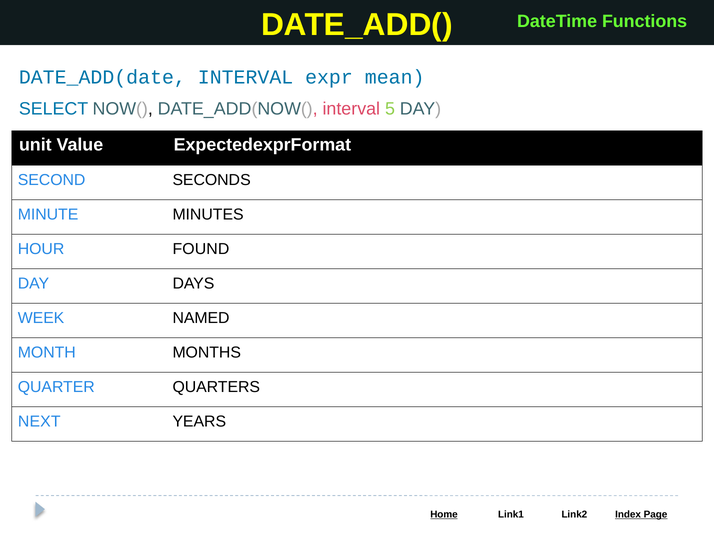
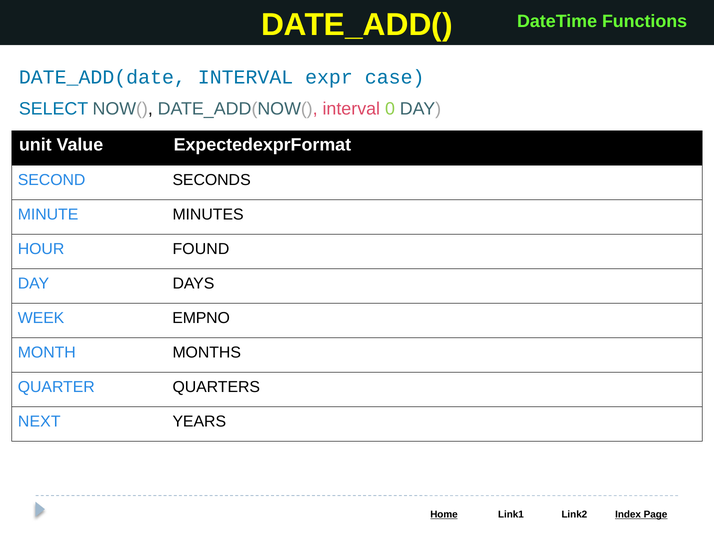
mean: mean -> case (395, 77)
5: 5 -> 0 (390, 109)
NAMED: NAMED -> EMPNO (201, 318)
